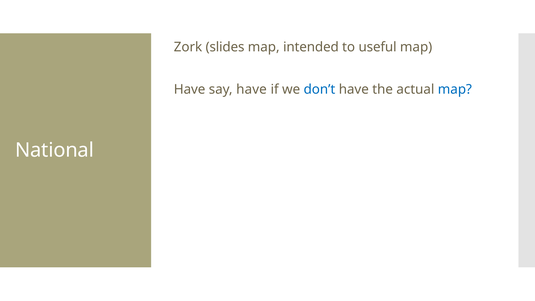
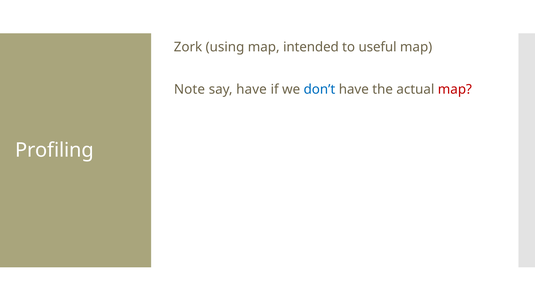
slides: slides -> using (225, 47)
Have: Have -> Note (189, 89)
map colour: blue -> red (455, 89)
National: National -> Profiling (54, 150)
